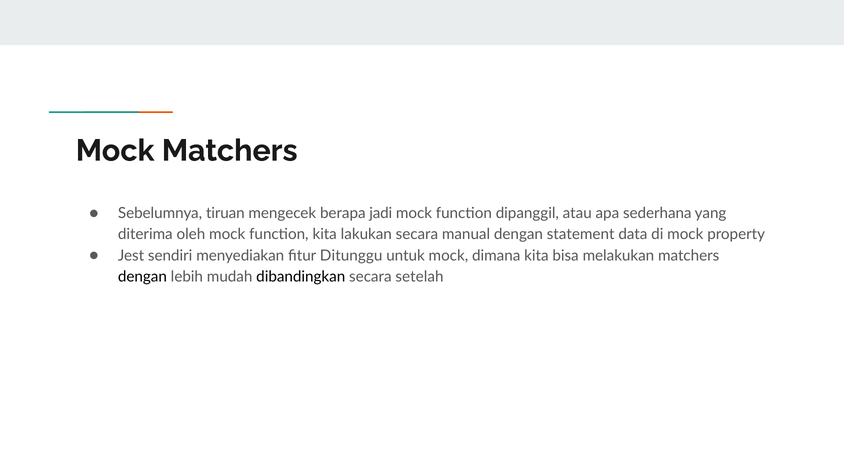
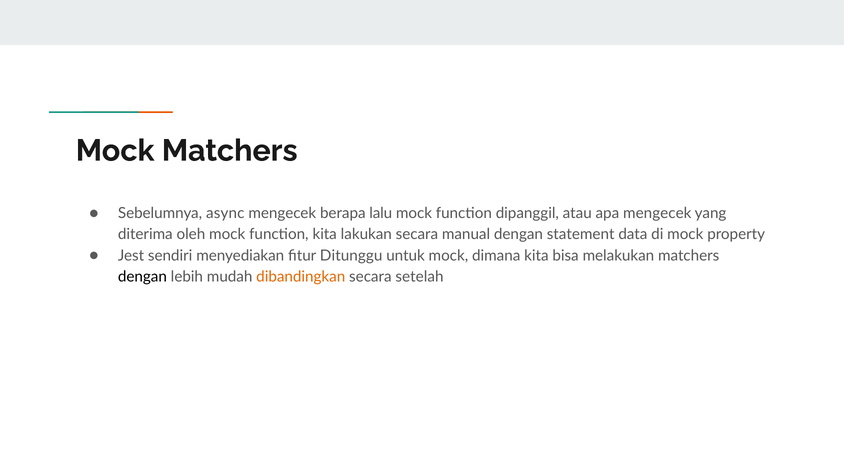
tiruan: tiruan -> async (225, 213)
jadi: jadi -> lalu (381, 213)
apa sederhana: sederhana -> mengecek (657, 213)
dibandingkan colour: black -> orange (301, 276)
